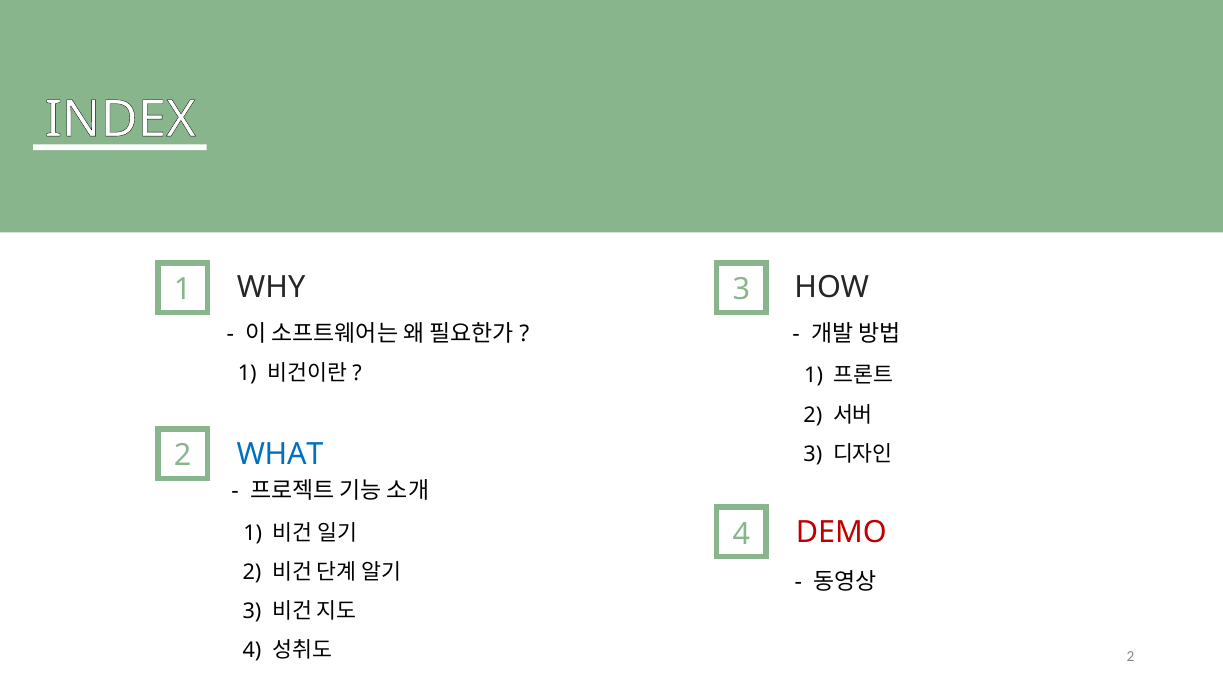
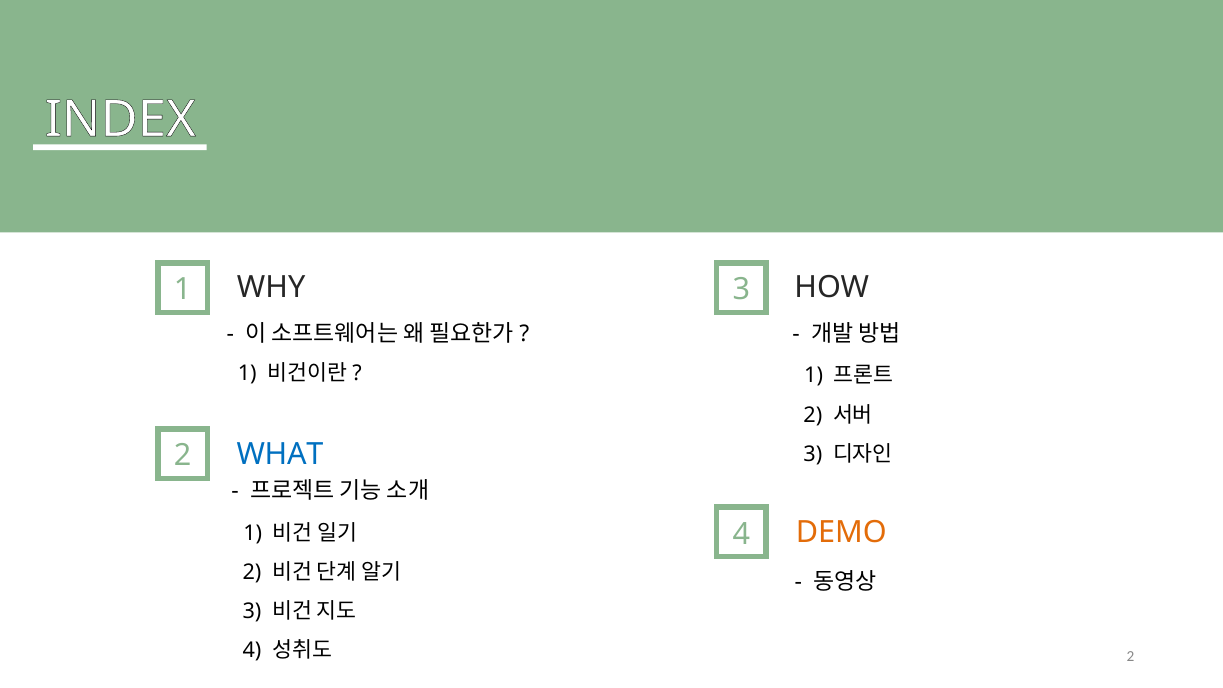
DEMO colour: red -> orange (841, 532)
